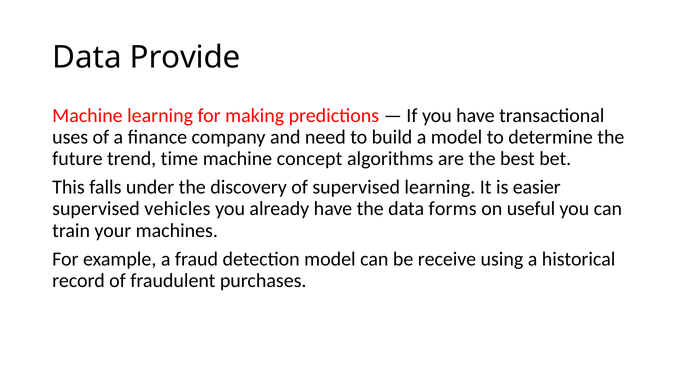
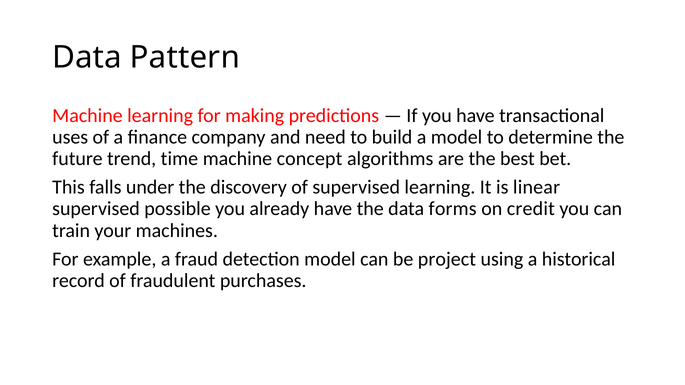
Provide: Provide -> Pattern (185, 58)
easier: easier -> linear (537, 188)
vehicles: vehicles -> possible (177, 209)
useful: useful -> credit (531, 209)
receive: receive -> project (447, 259)
